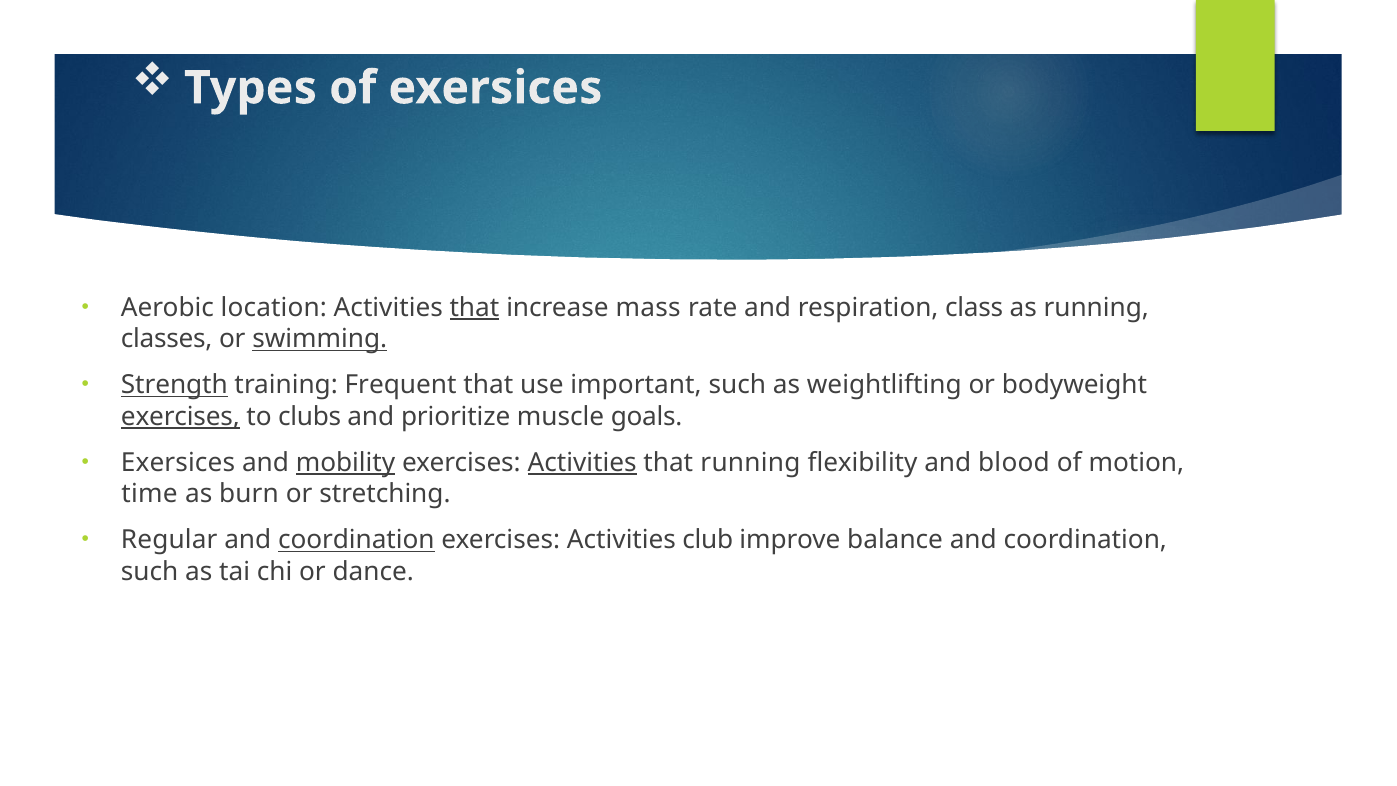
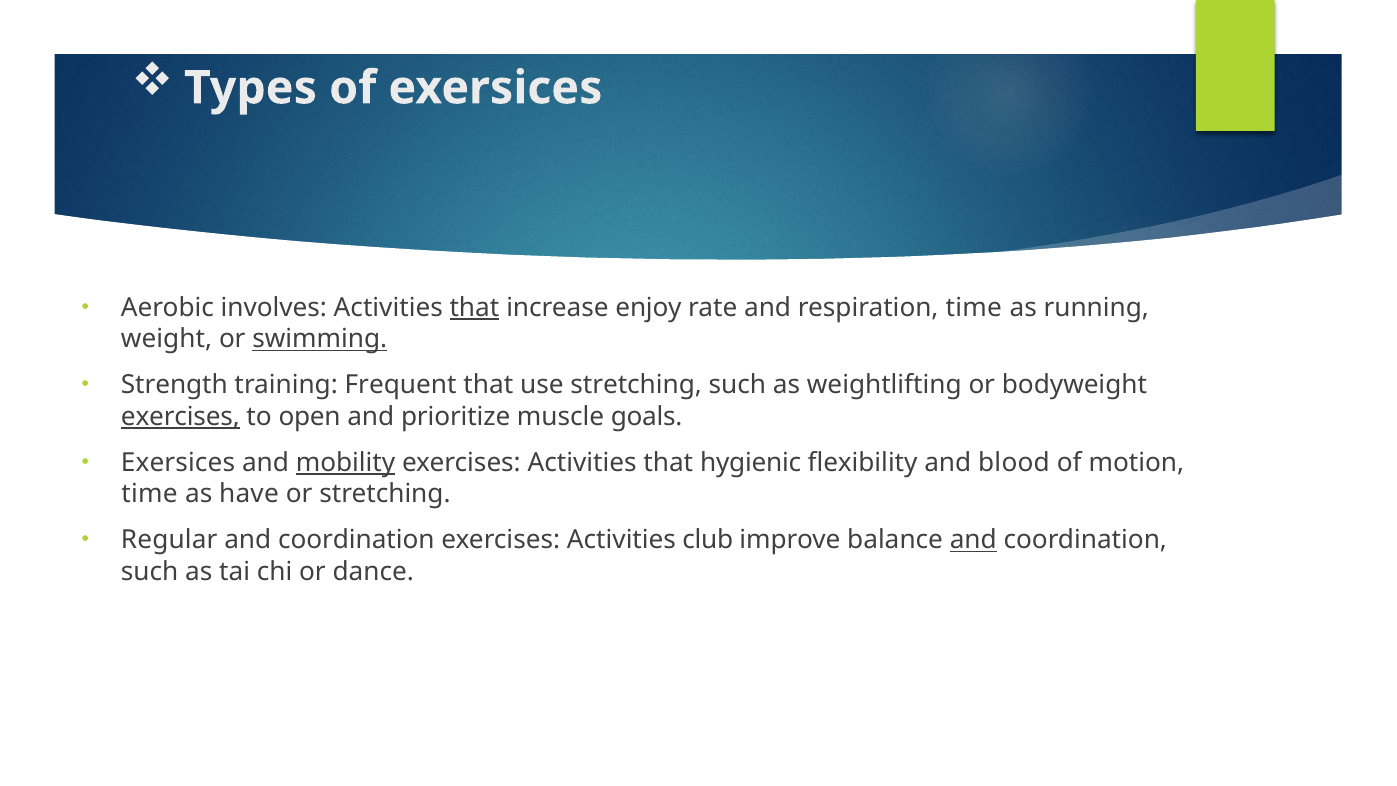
location: location -> involves (274, 308)
mass: mass -> enjoy (648, 308)
respiration class: class -> time (974, 308)
classes: classes -> weight (166, 339)
Strength underline: present -> none (174, 385)
use important: important -> stretching (636, 385)
clubs: clubs -> open (310, 417)
Activities underline: present -> none (582, 463)
that running: running -> hygienic (751, 463)
burn: burn -> have (249, 494)
coordination underline: present -> none (356, 540)
and underline: none -> present (973, 540)
